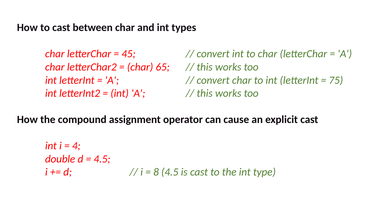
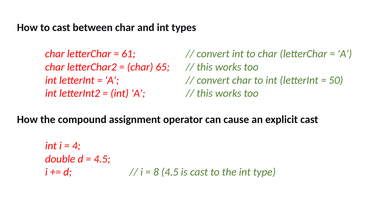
45: 45 -> 61 (128, 54)
75: 75 -> 50 (336, 80)
